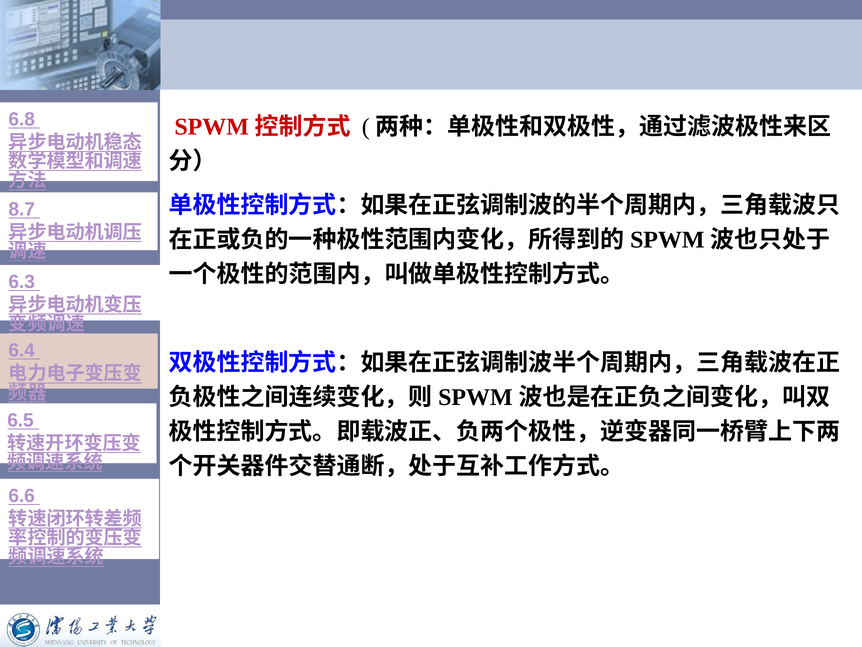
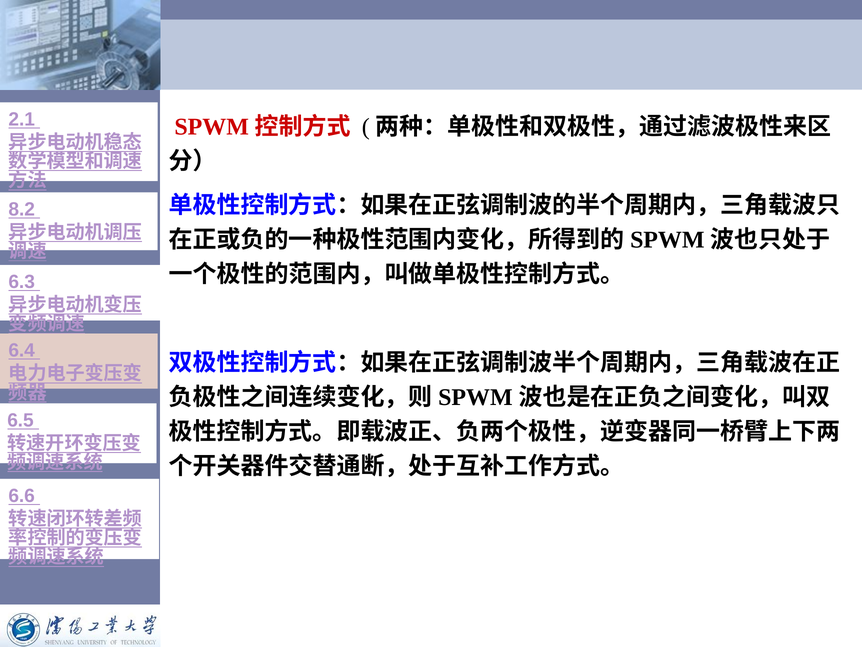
6.8: 6.8 -> 2.1 (22, 119)
8.7: 8.7 -> 8.2 (22, 209)
